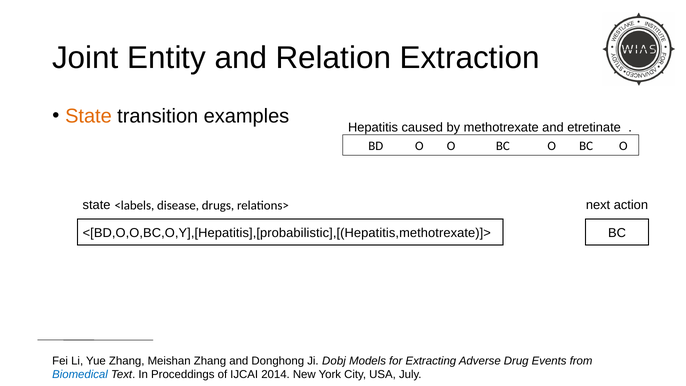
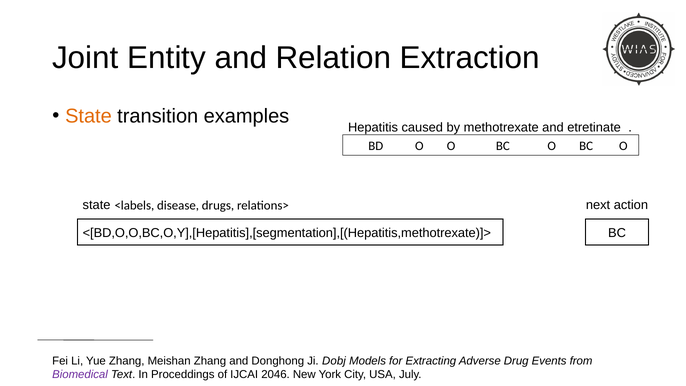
<[BD,O,O,BC,O,Y],[Hepatitis],[probabilistic],[(Hepatitis,methotrexate)]>: <[BD,O,O,BC,O,Y],[Hepatitis],[probabilistic],[(Hepatitis,methotrexate)]> -> <[BD,O,O,BC,O,Y],[Hepatitis],[segmentation],[(Hepatitis,methotrexate)]> (287, 233)
Biomedical colour: blue -> purple (80, 374)
2014: 2014 -> 2046 (276, 374)
